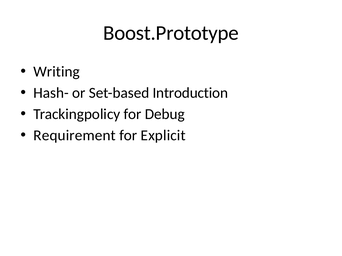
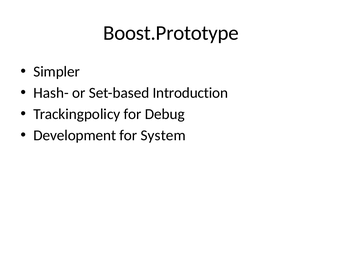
Writing: Writing -> Simpler (57, 72)
Requirement: Requirement -> Development (75, 136)
Explicit: Explicit -> System (163, 136)
